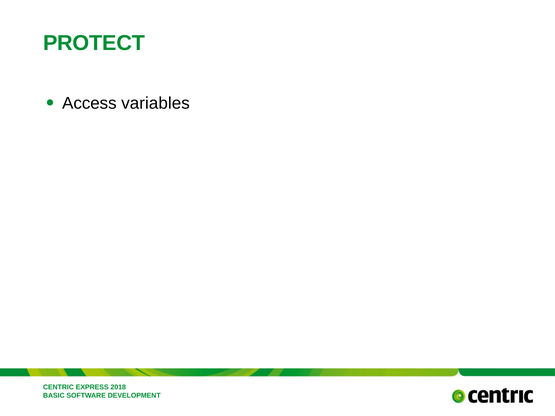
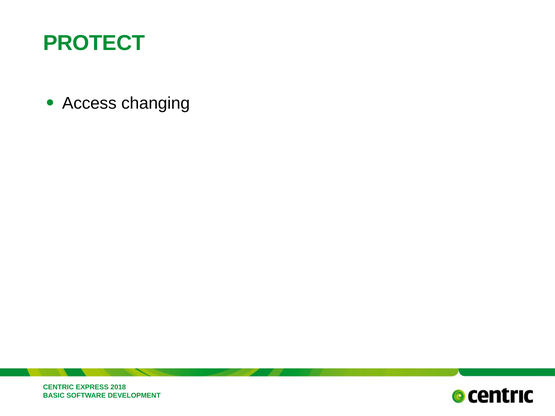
variables: variables -> changing (156, 103)
